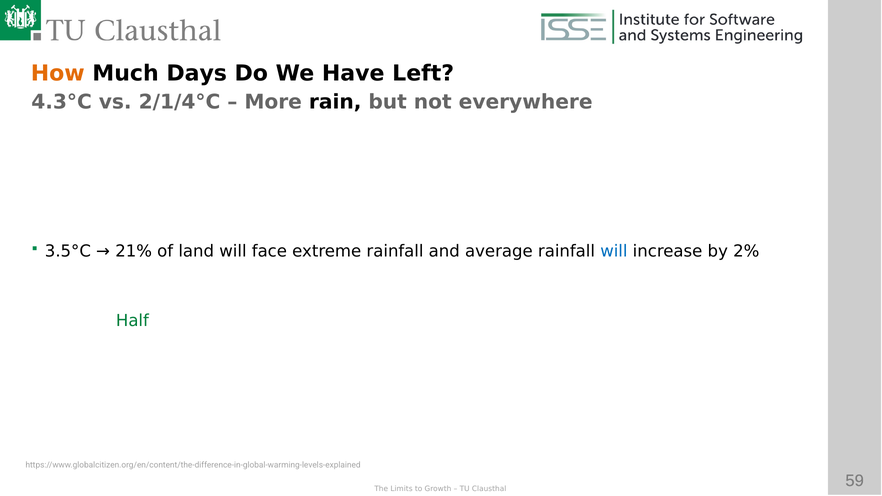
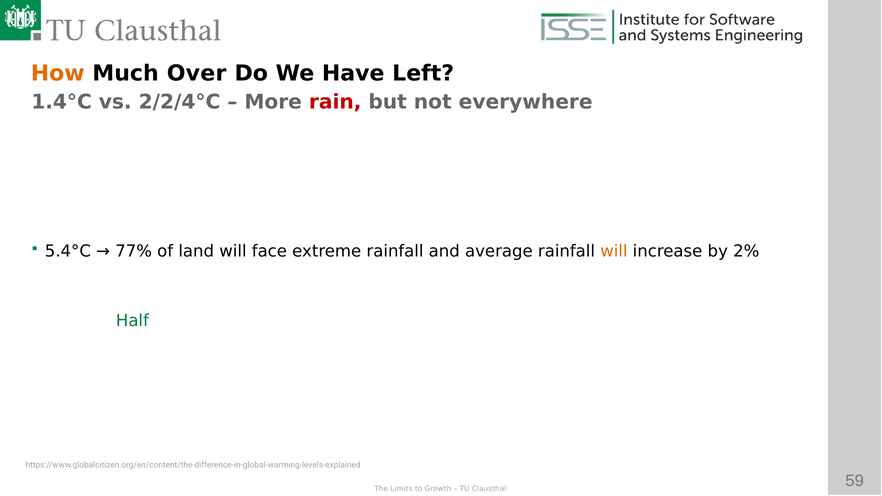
Days: Days -> Over (197, 73)
4.3°C: 4.3°C -> 1.4°C (62, 102)
2/1/4°C: 2/1/4°C -> 2/2/4°C (180, 102)
rain colour: black -> red (335, 102)
3.5°C: 3.5°C -> 5.4°C (68, 252)
21%: 21% -> 77% (134, 252)
will colour: blue -> orange (614, 252)
